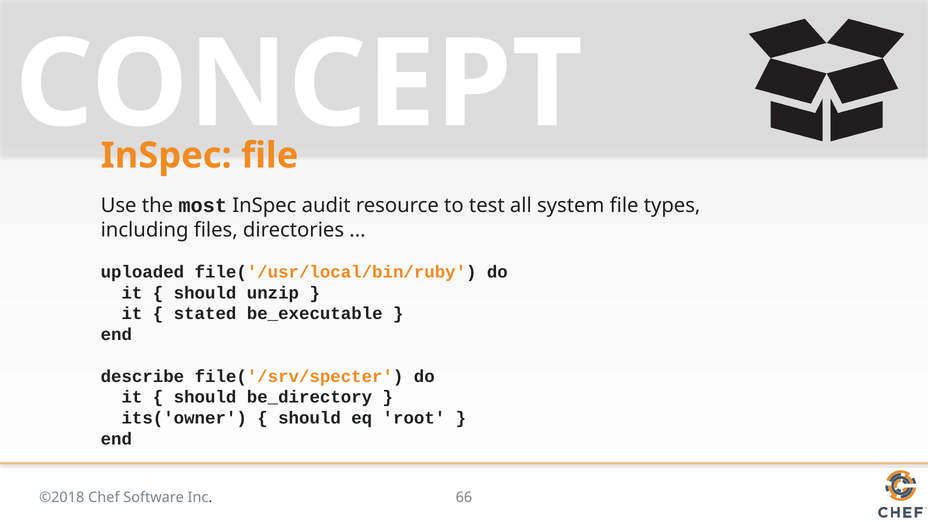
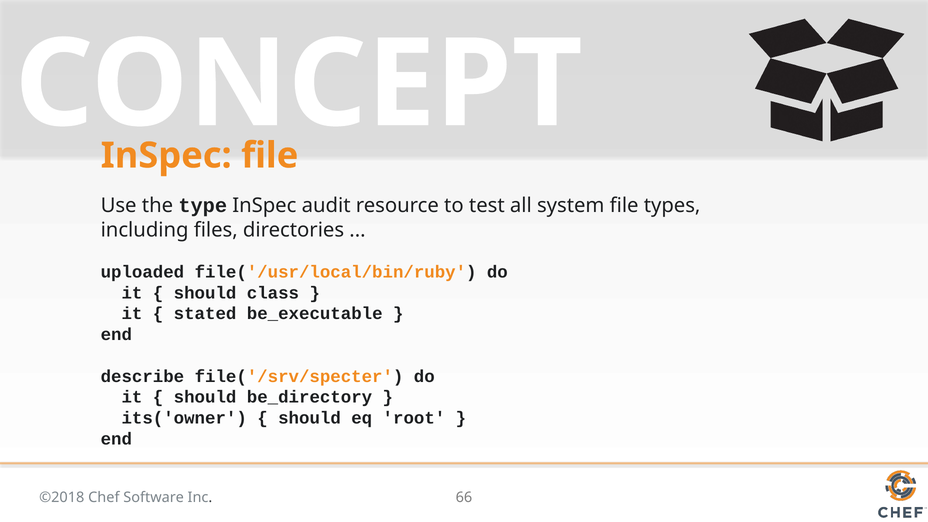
most: most -> type (203, 206)
unzip: unzip -> class (273, 293)
